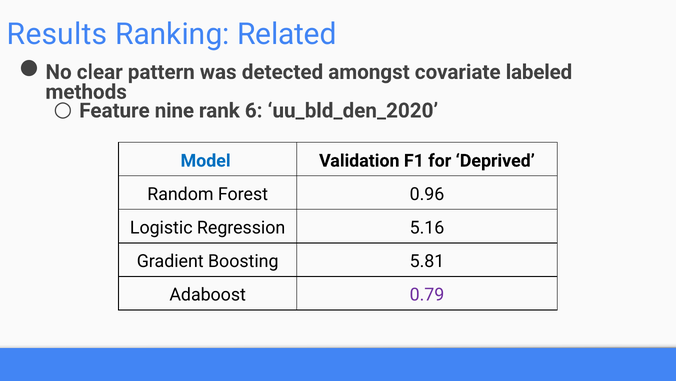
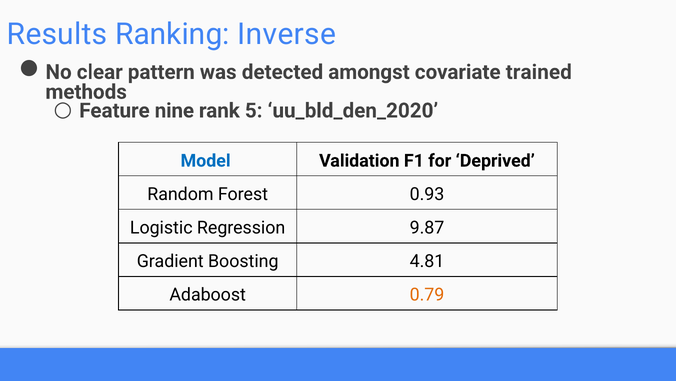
Related: Related -> Inverse (287, 34)
labeled: labeled -> trained (539, 72)
6: 6 -> 5 (254, 110)
0.96: 0.96 -> 0.93 (427, 194)
5.16: 5.16 -> 9.87 (427, 227)
5.81: 5.81 -> 4.81 (427, 261)
0.79 colour: purple -> orange (427, 294)
